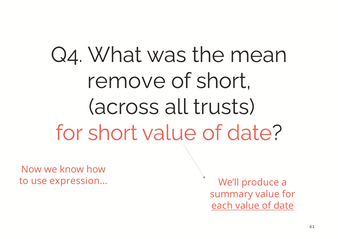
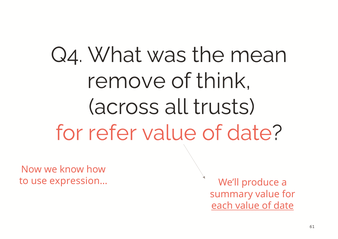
of short: short -> think (223, 81)
for short: short -> refer (112, 133)
